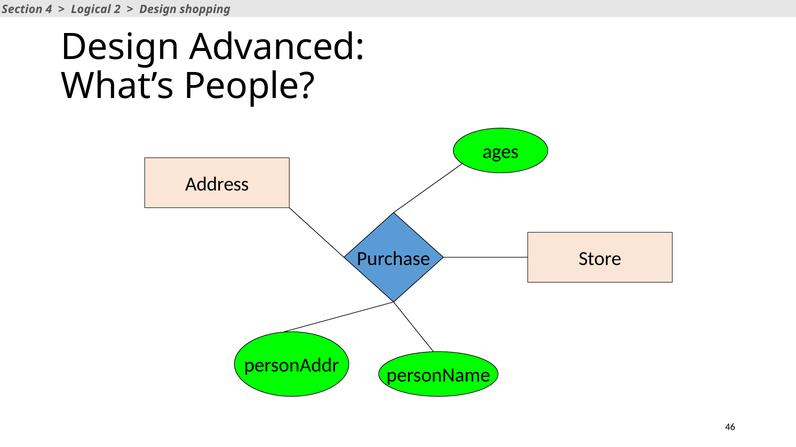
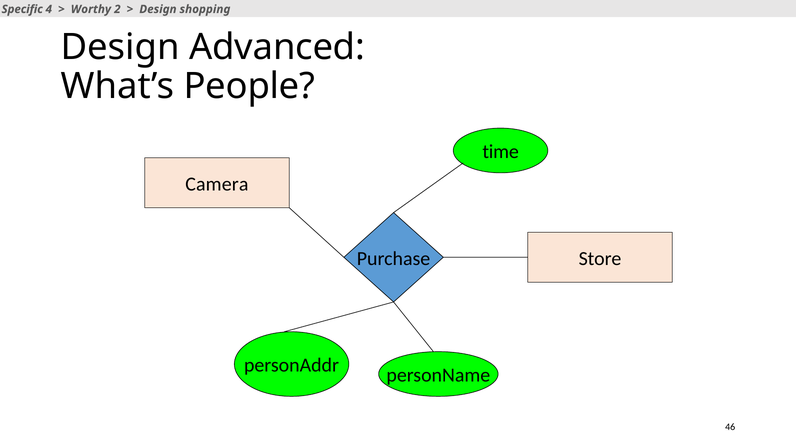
Section: Section -> Specific (22, 9)
Logical: Logical -> Worthy (91, 9)
ages: ages -> time (501, 152)
Address: Address -> Camera (217, 184)
